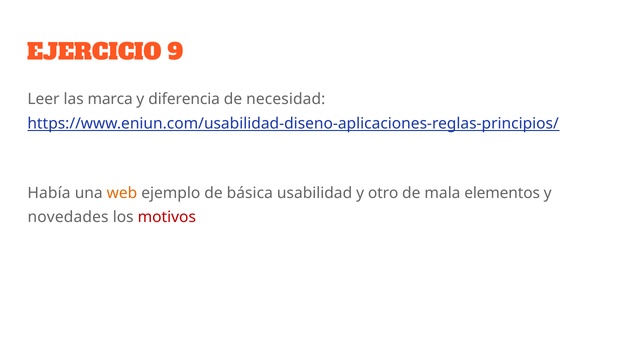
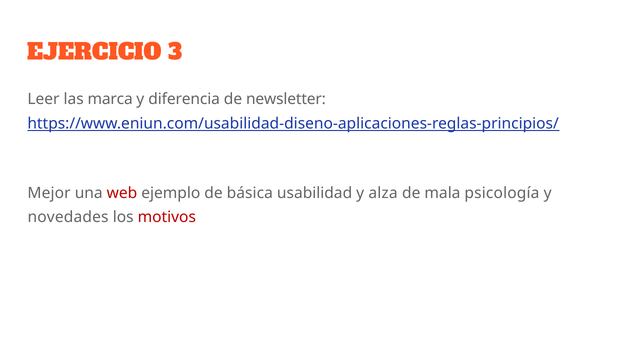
9: 9 -> 3 (175, 52)
necesidad: necesidad -> newsletter (286, 99)
Había: Había -> Mejor (49, 193)
web colour: orange -> red (122, 193)
otro: otro -> alza (383, 193)
elementos: elementos -> psicología (502, 193)
